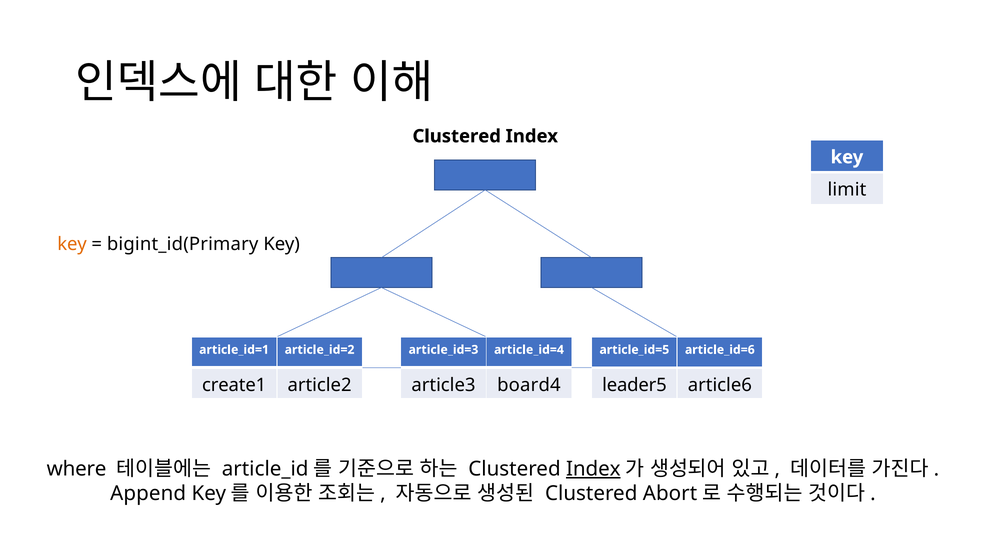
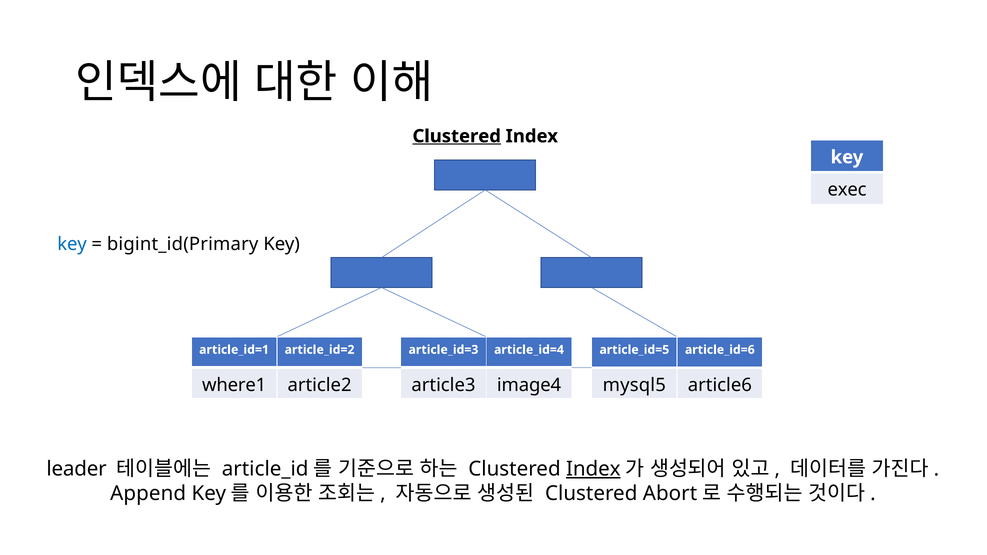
Clustered underline: none -> present (457, 136)
limit: limit -> exec (847, 190)
key colour: orange -> blue (72, 244)
create1: create1 -> where1 (234, 385)
board4: board4 -> image4 (529, 385)
leader5: leader5 -> mysql5 (634, 385)
where: where -> leader (77, 469)
